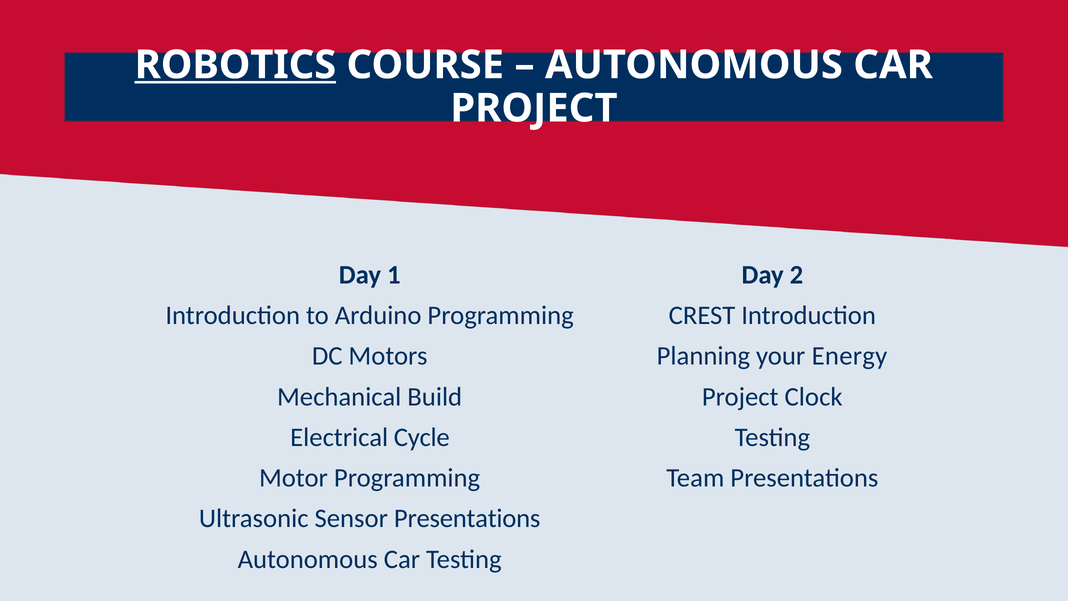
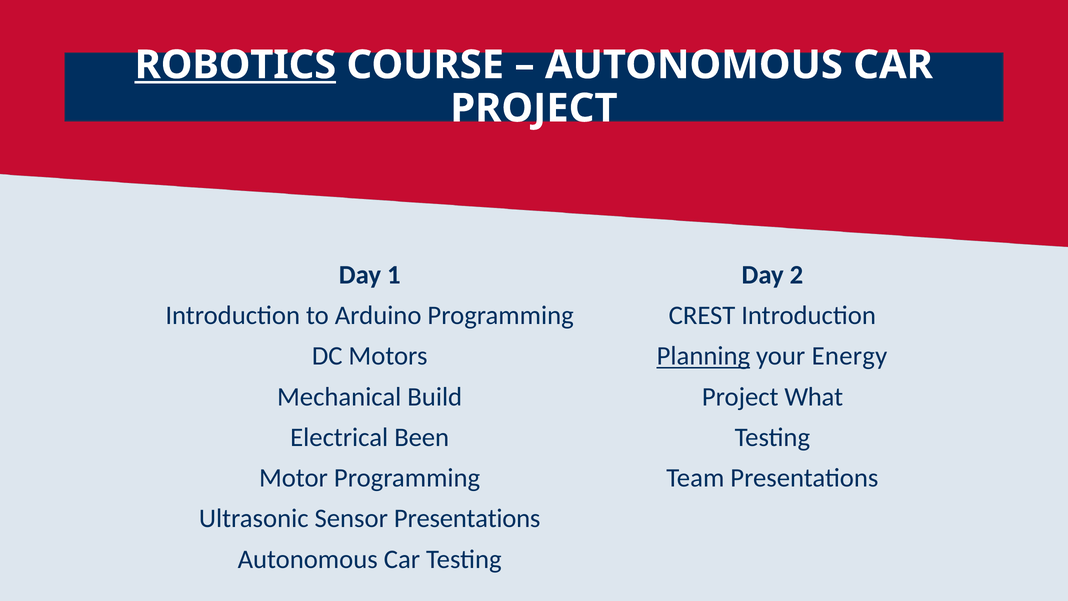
Planning underline: none -> present (703, 356)
Clock: Clock -> What (814, 397)
Cycle: Cycle -> Been (422, 437)
